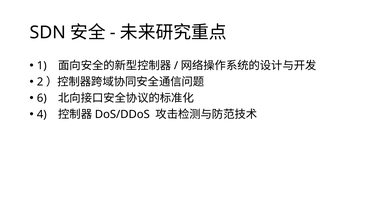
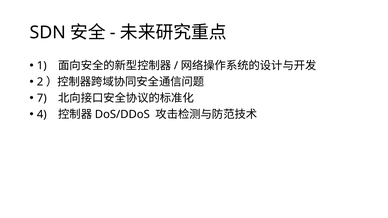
6: 6 -> 7 (42, 98)
